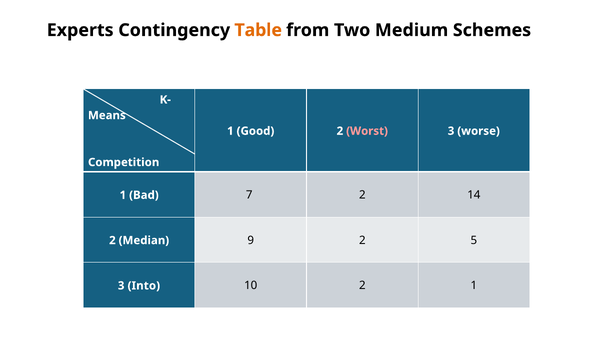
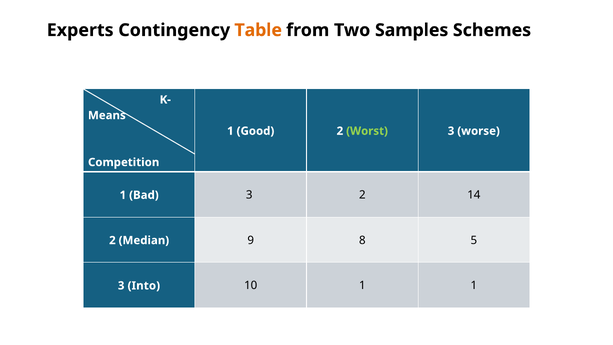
Medium: Medium -> Samples (412, 30)
Worst colour: pink -> light green (367, 131)
Bad 7: 7 -> 3 (249, 195)
9 2: 2 -> 8 (362, 240)
10 2: 2 -> 1 (362, 286)
